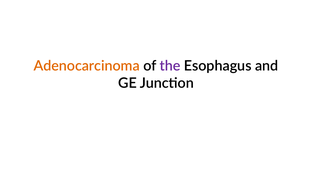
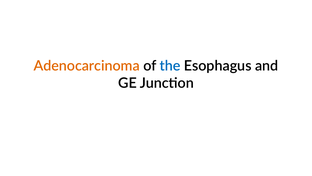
the colour: purple -> blue (170, 66)
